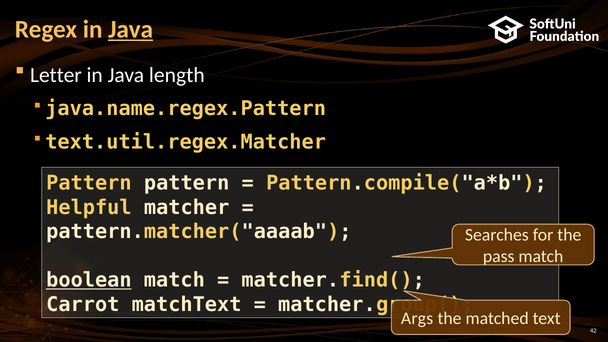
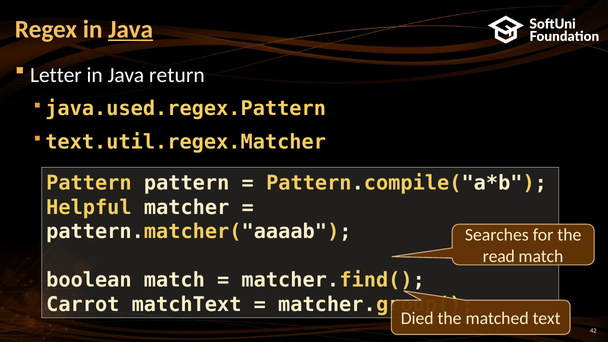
length: length -> return (177, 75)
java.name.regex.Pattern: java.name.regex.Pattern -> java.used.regex.Pattern (186, 109)
pass: pass -> read (499, 256)
boolean underline: present -> none (89, 280)
Args: Args -> Died (417, 319)
